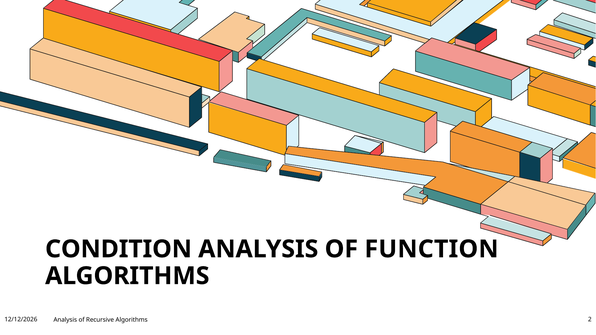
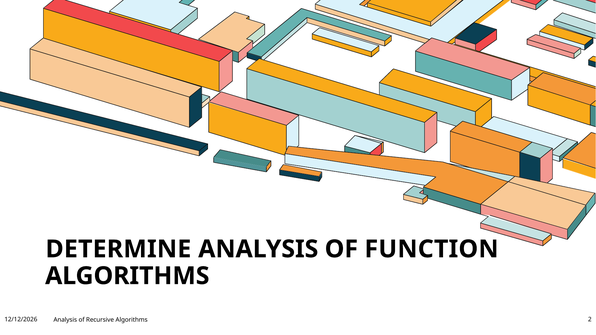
CONDITION: CONDITION -> DETERMINE (118, 249)
